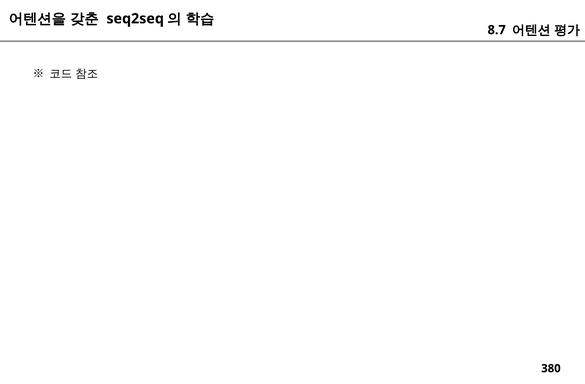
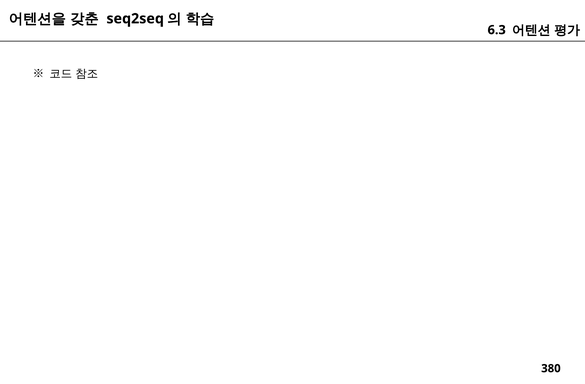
8.7: 8.7 -> 6.3 (497, 30)
